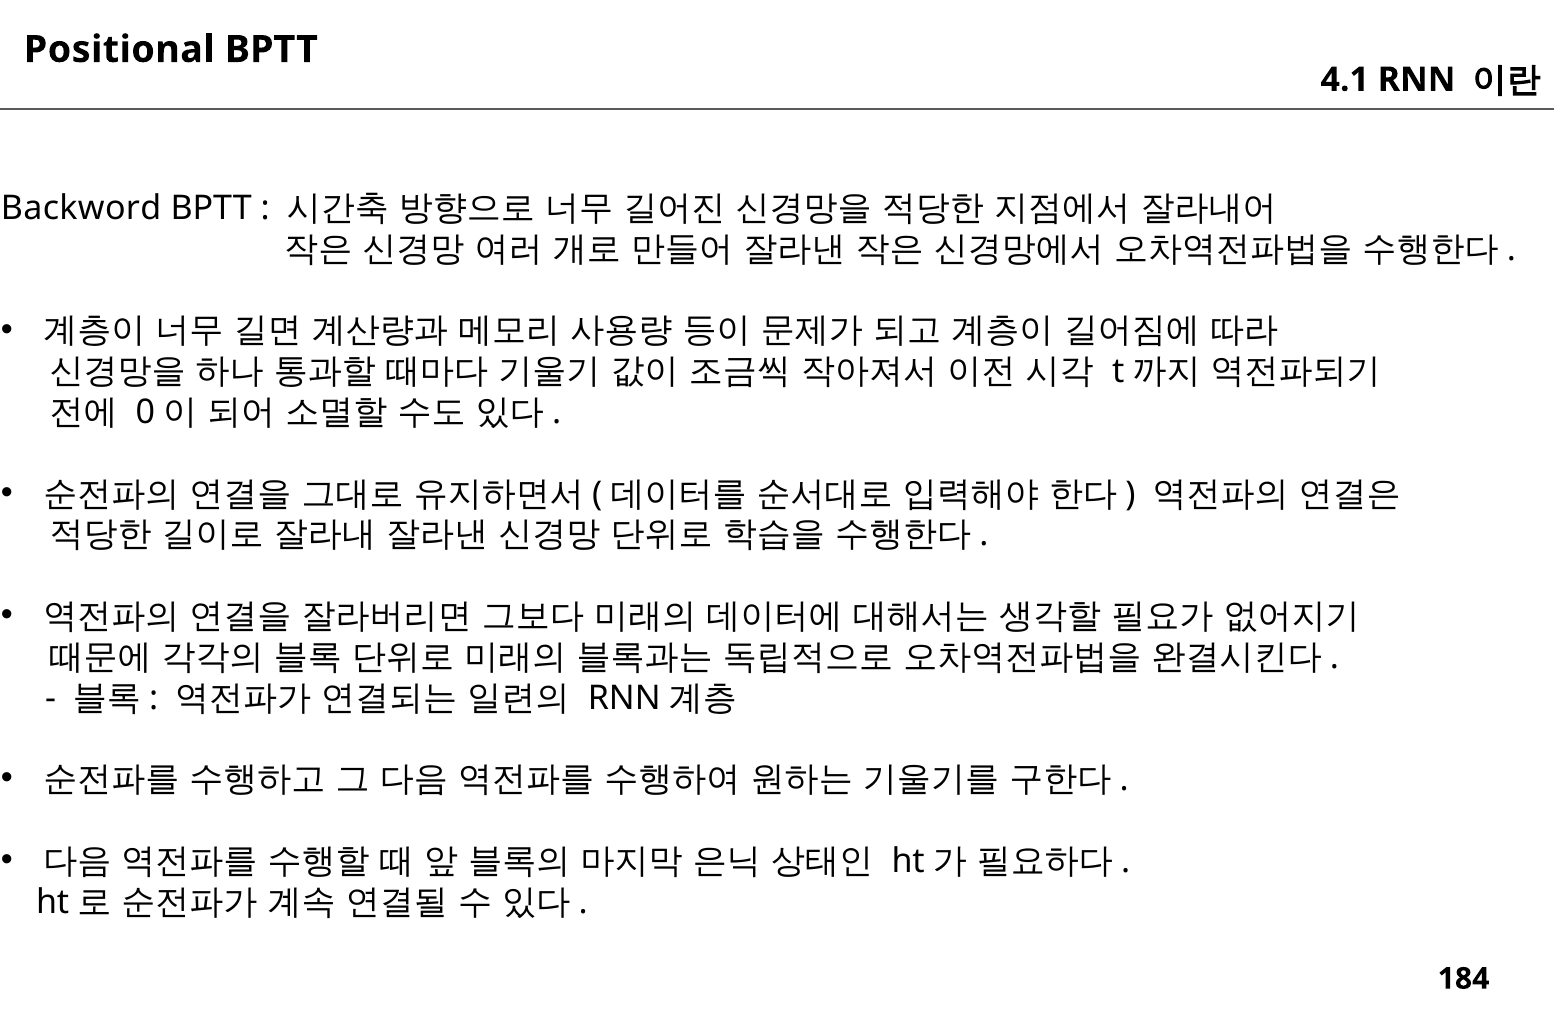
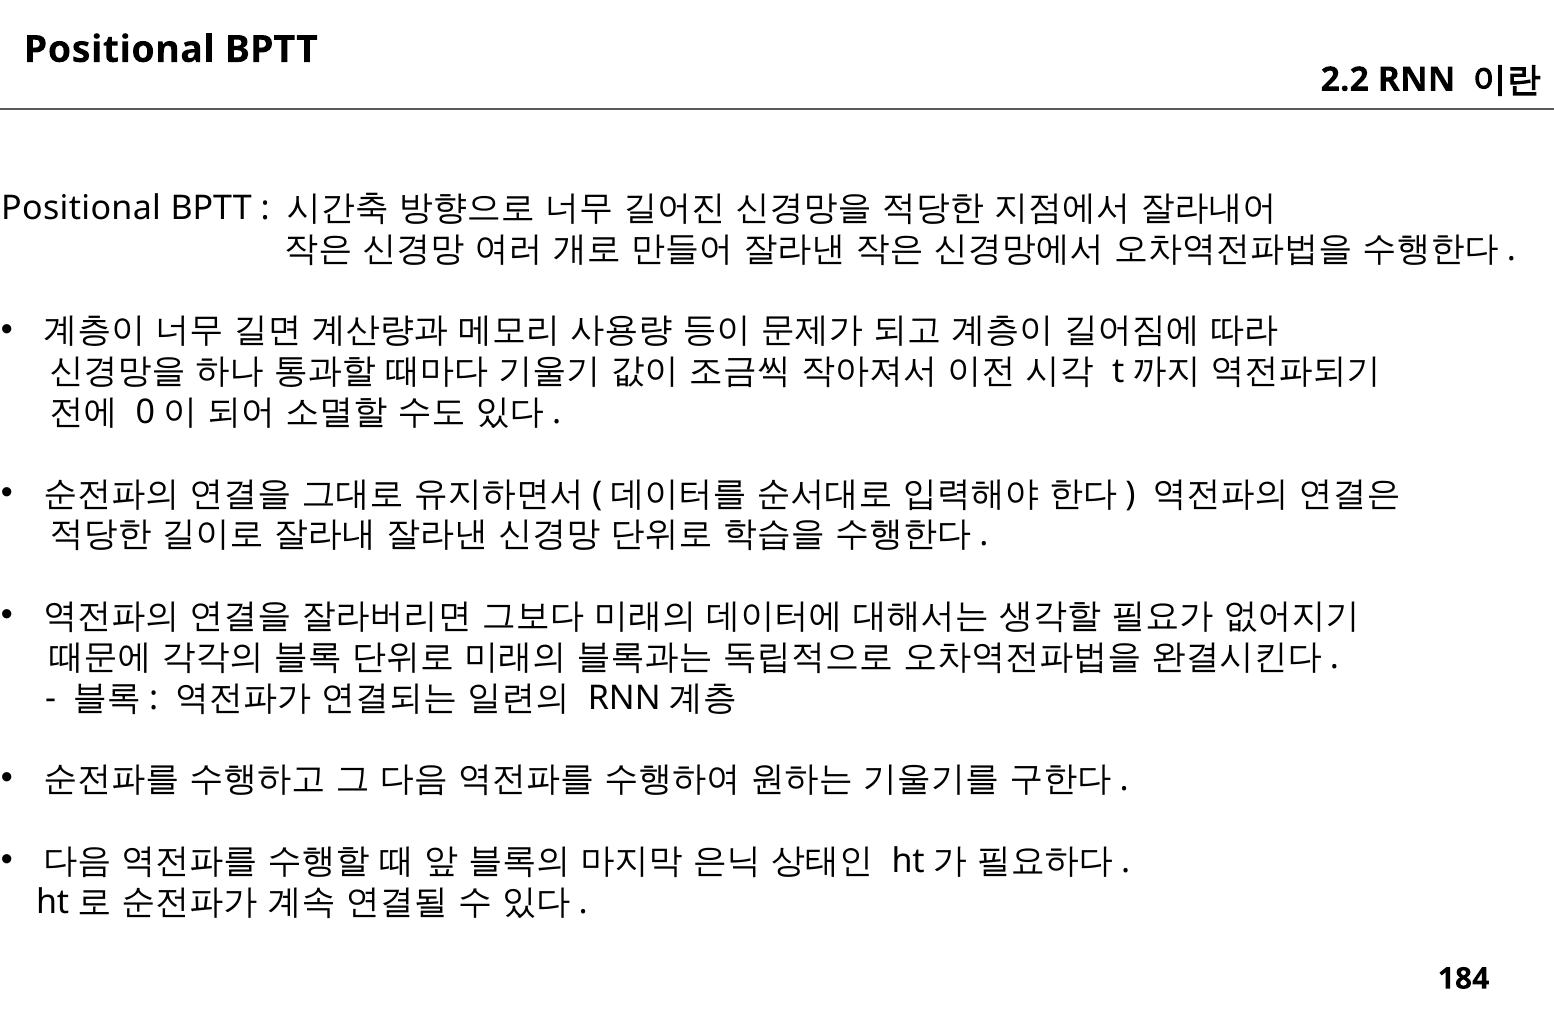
4.1: 4.1 -> 2.2 (1345, 80)
Backword: Backword -> Positional (81, 208)
